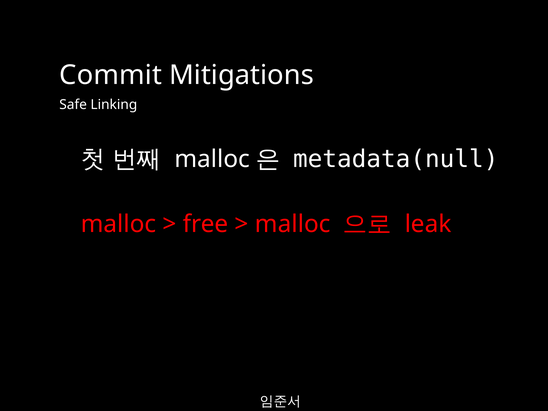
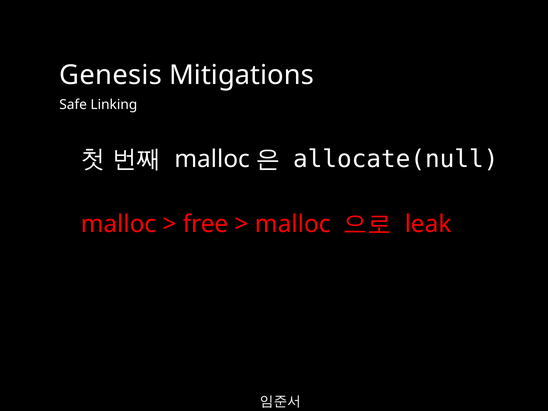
Commit: Commit -> Genesis (111, 75)
metadata(null: metadata(null -> allocate(null (396, 159)
